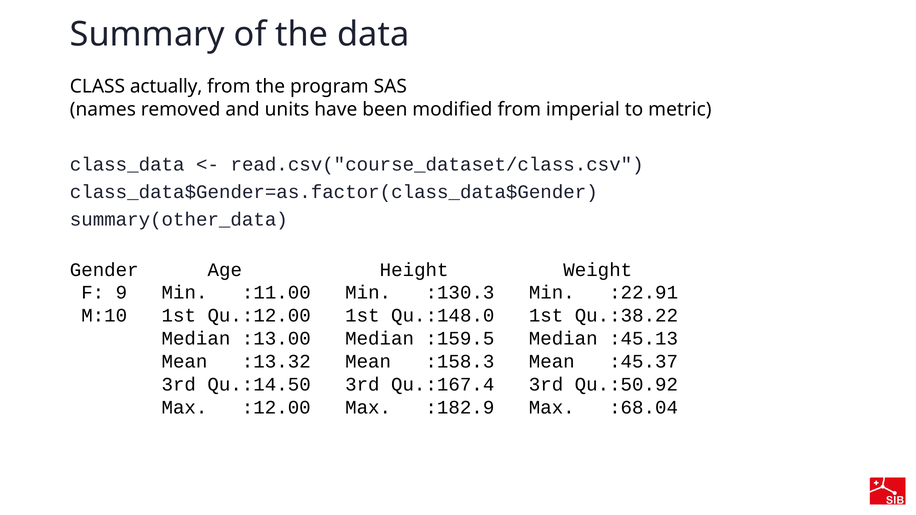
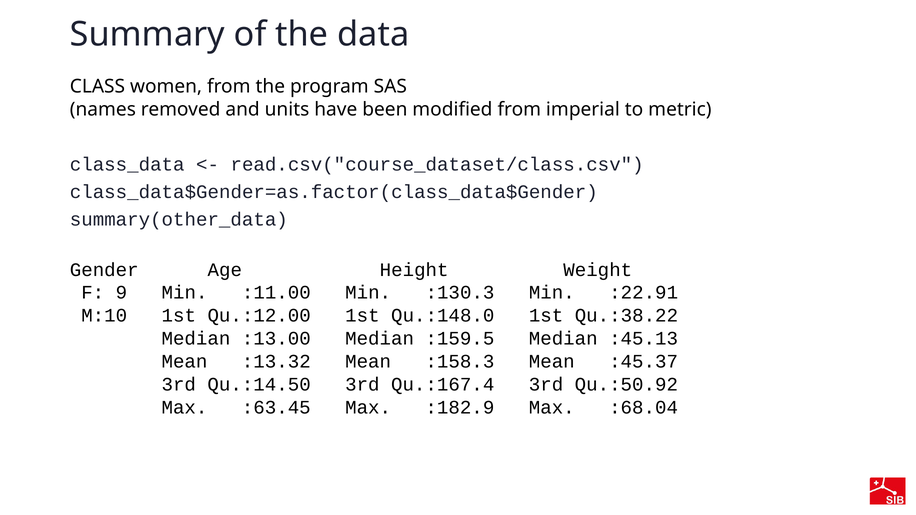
actually: actually -> women (166, 86)
:12.00: :12.00 -> :63.45 (276, 407)
